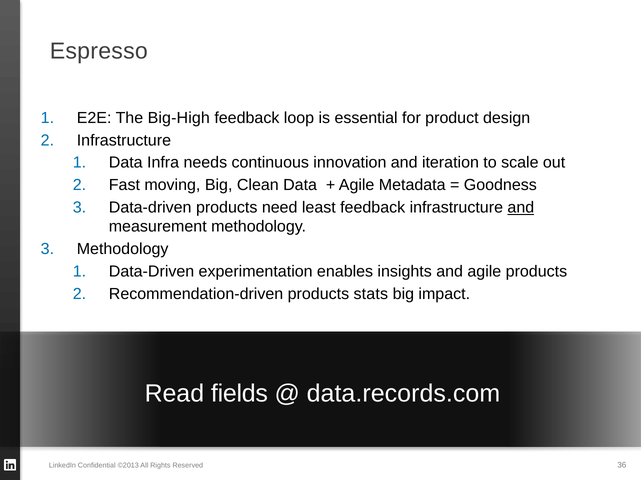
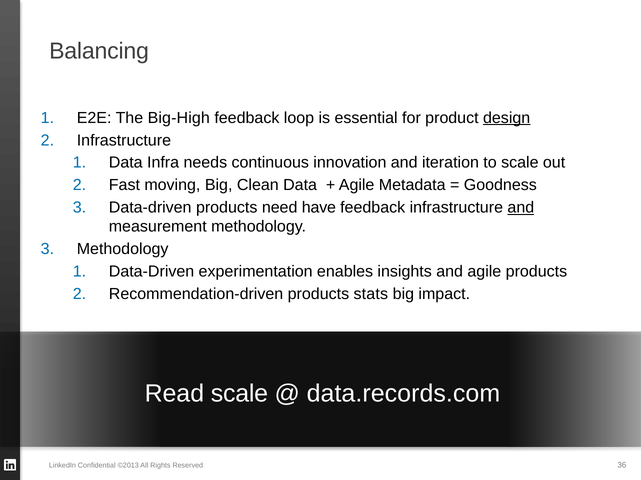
Espresso: Espresso -> Balancing (99, 51)
design underline: none -> present (507, 118)
least: least -> have (319, 208)
Read fields: fields -> scale (239, 394)
